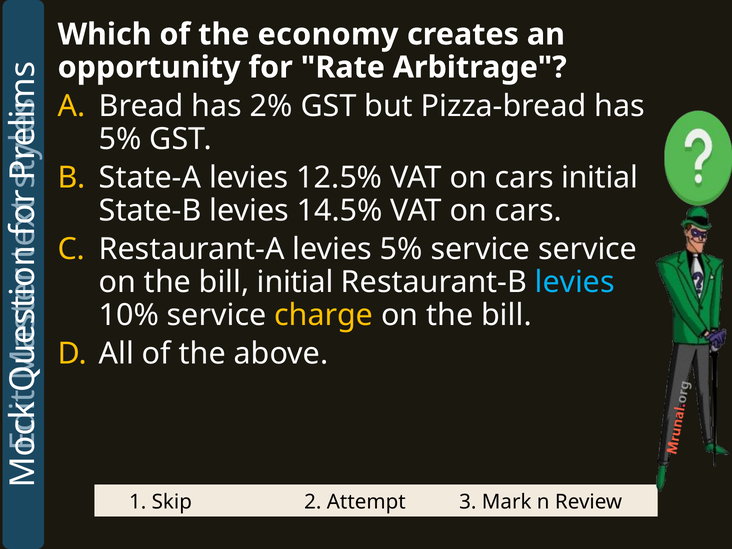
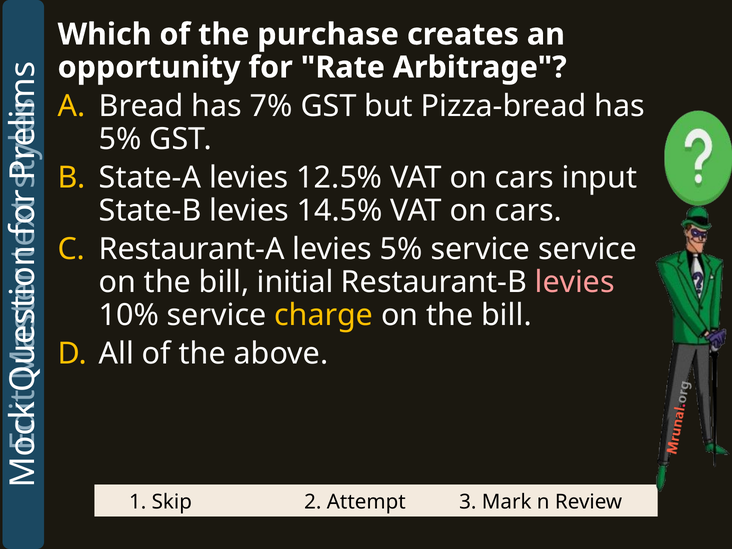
economy: economy -> purchase (328, 34)
2%: 2% -> 7% (271, 106)
cars initial: initial -> input (599, 178)
levies colour: light blue -> pink (575, 282)
